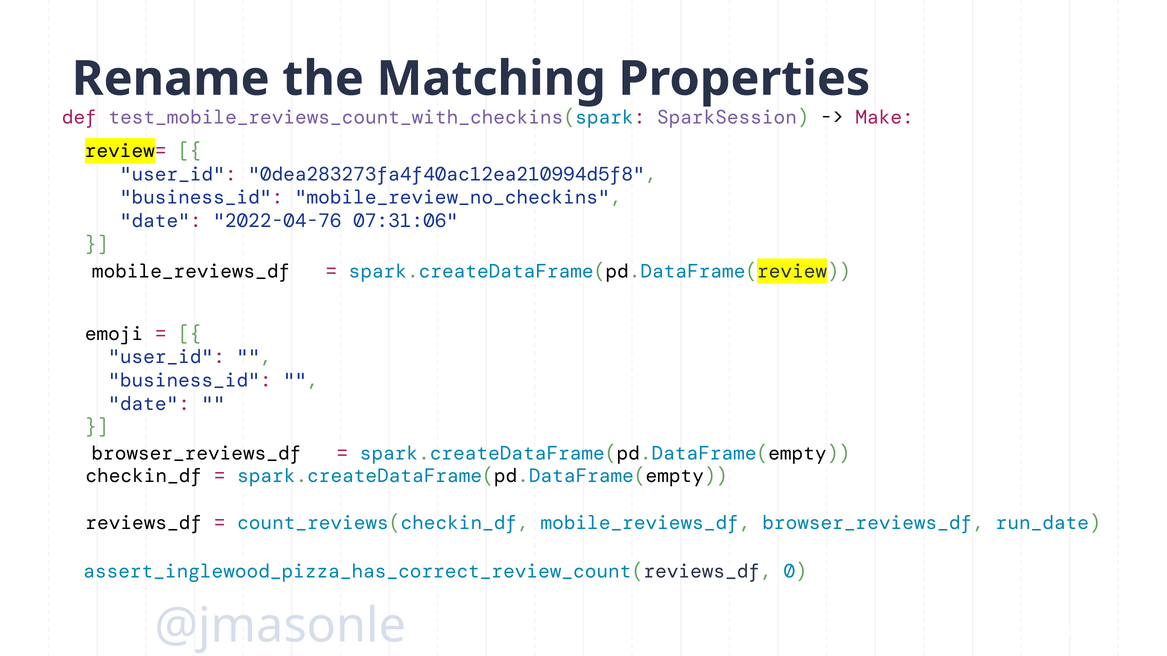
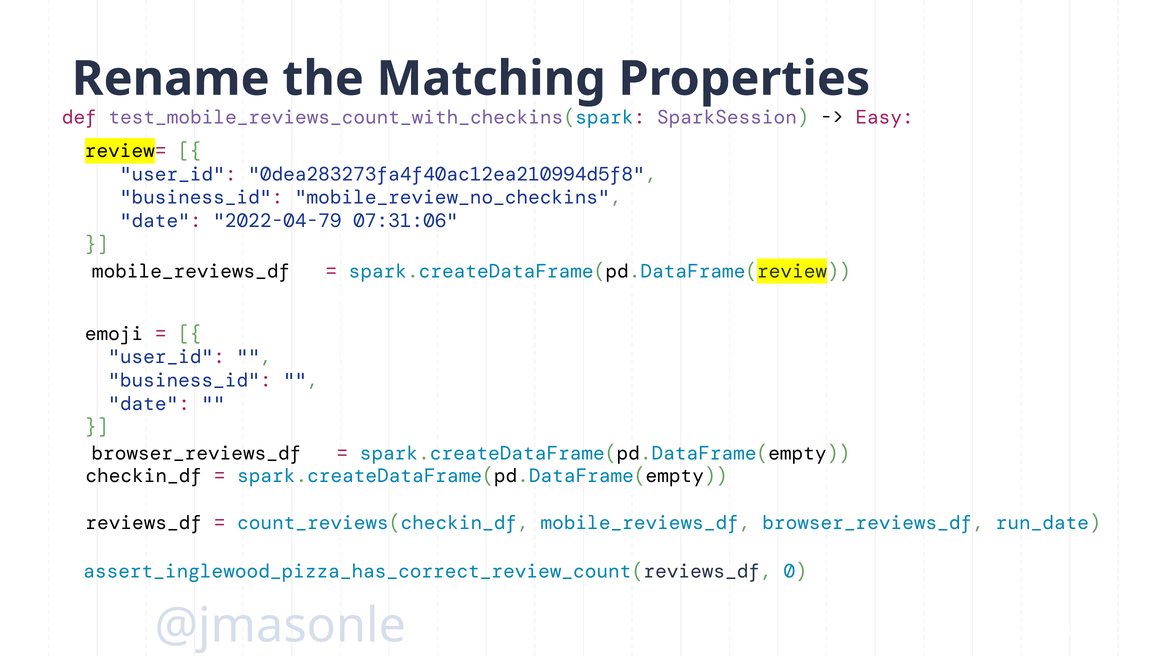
Make: Make -> Easy (885, 118)
2022-04-76: 2022-04-76 -> 2022-04-79 (277, 221)
